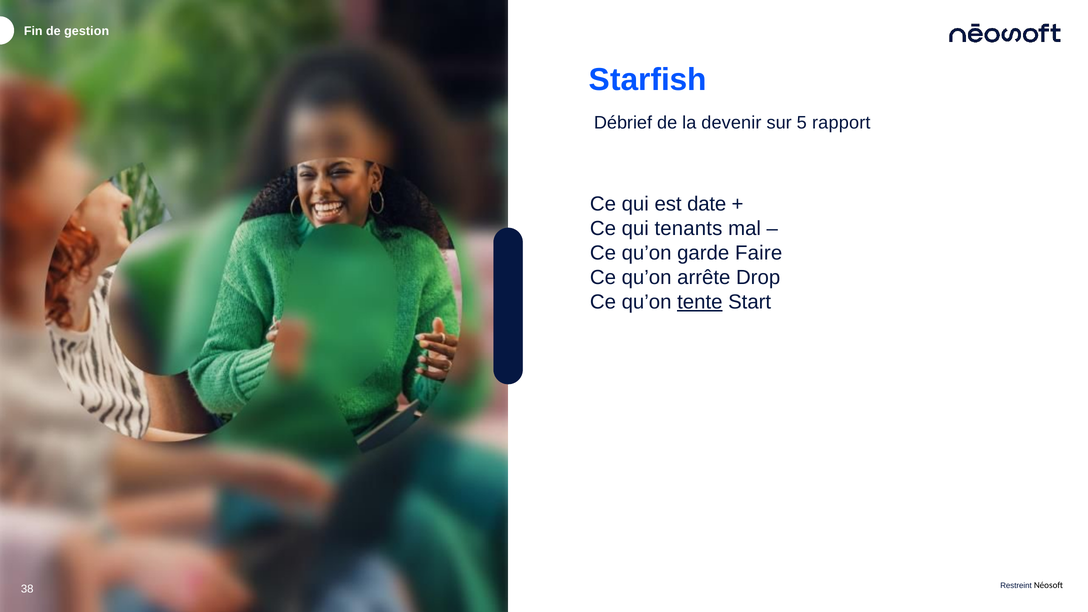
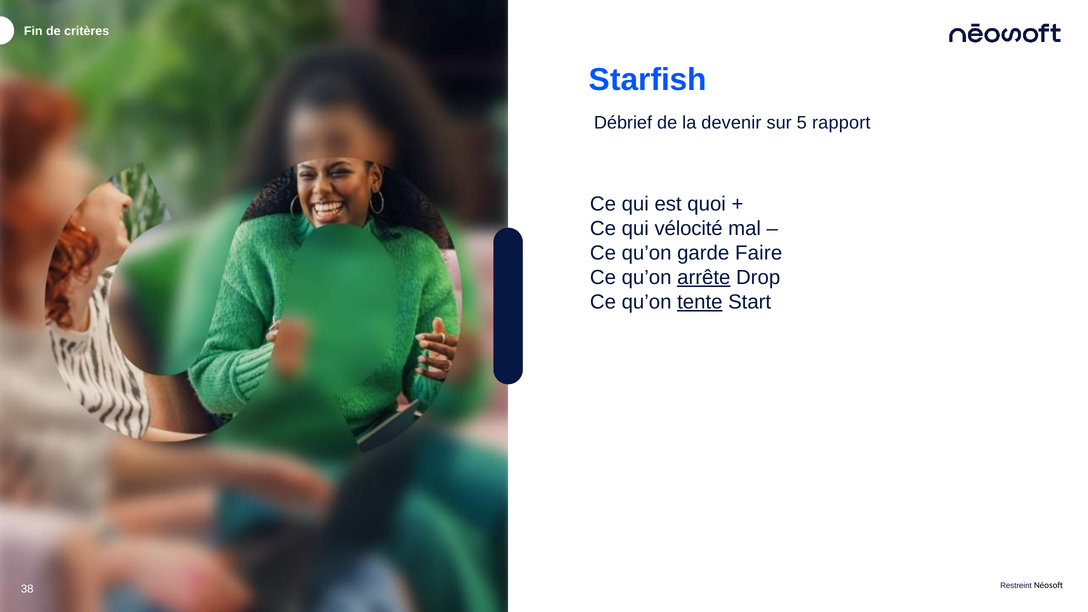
gestion: gestion -> critères (87, 31)
date: date -> quoi (707, 204)
tenants: tenants -> vélocité (689, 229)
arrête underline: none -> present (704, 278)
